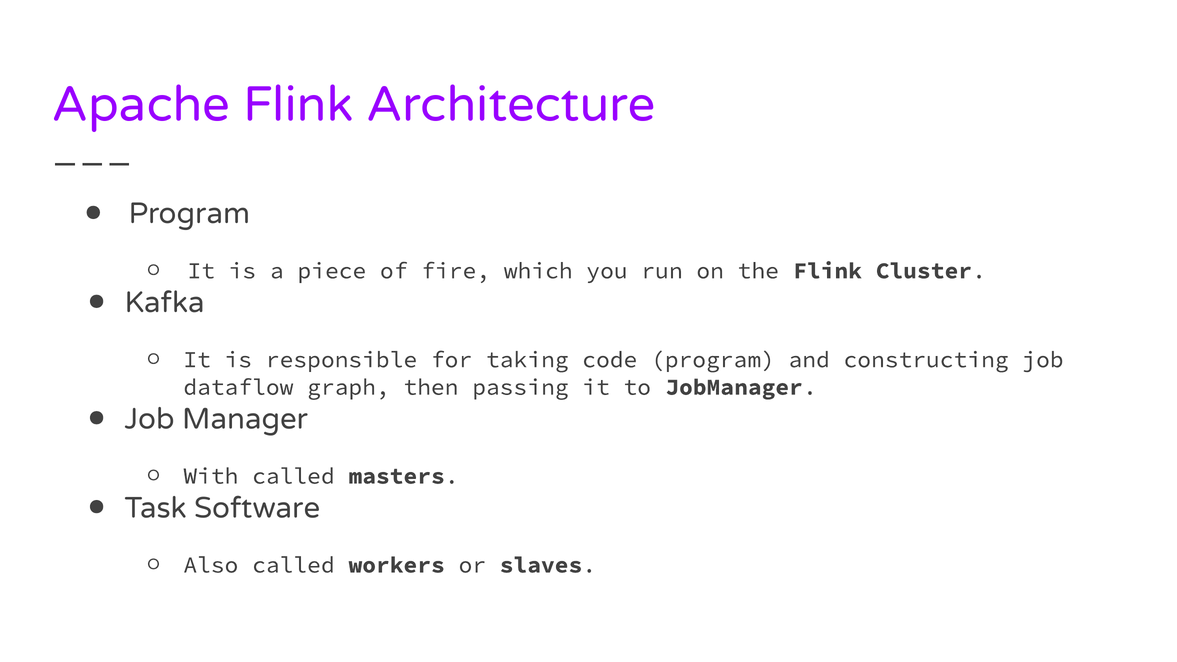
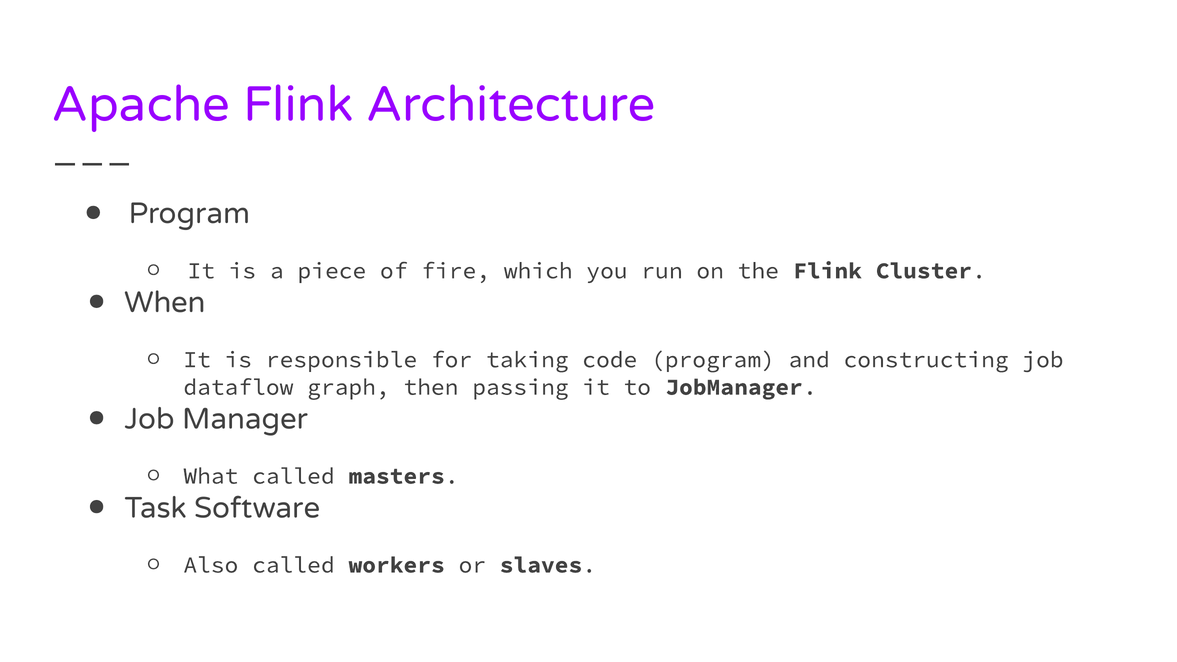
Kafka: Kafka -> When (165, 303)
With: With -> What (211, 476)
